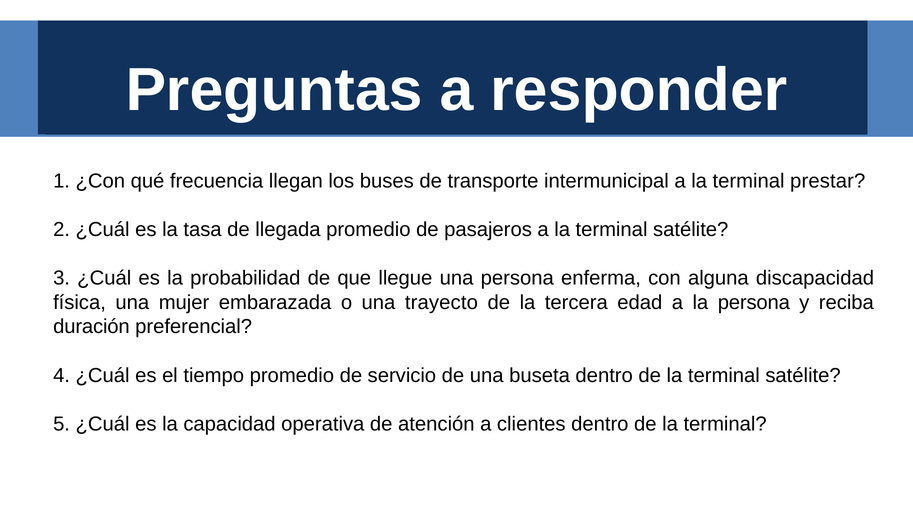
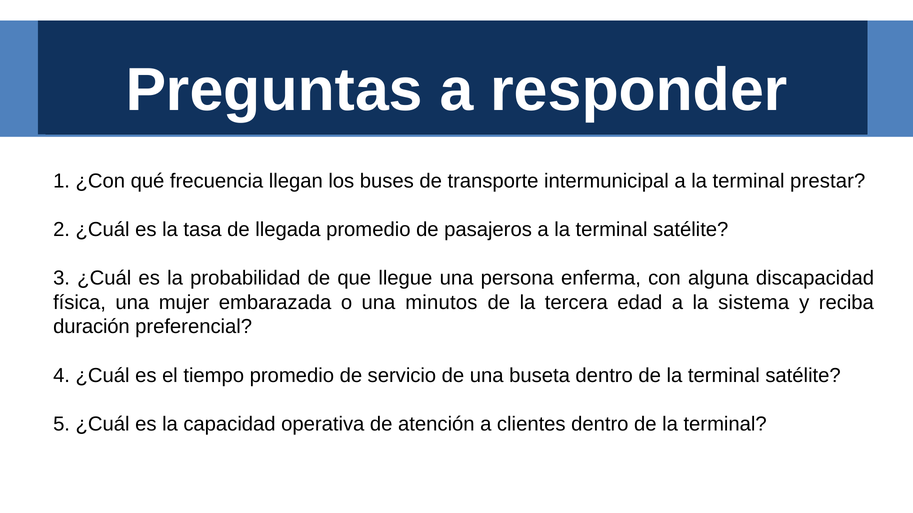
trayecto: trayecto -> minutos (441, 303)
la persona: persona -> sistema (754, 303)
